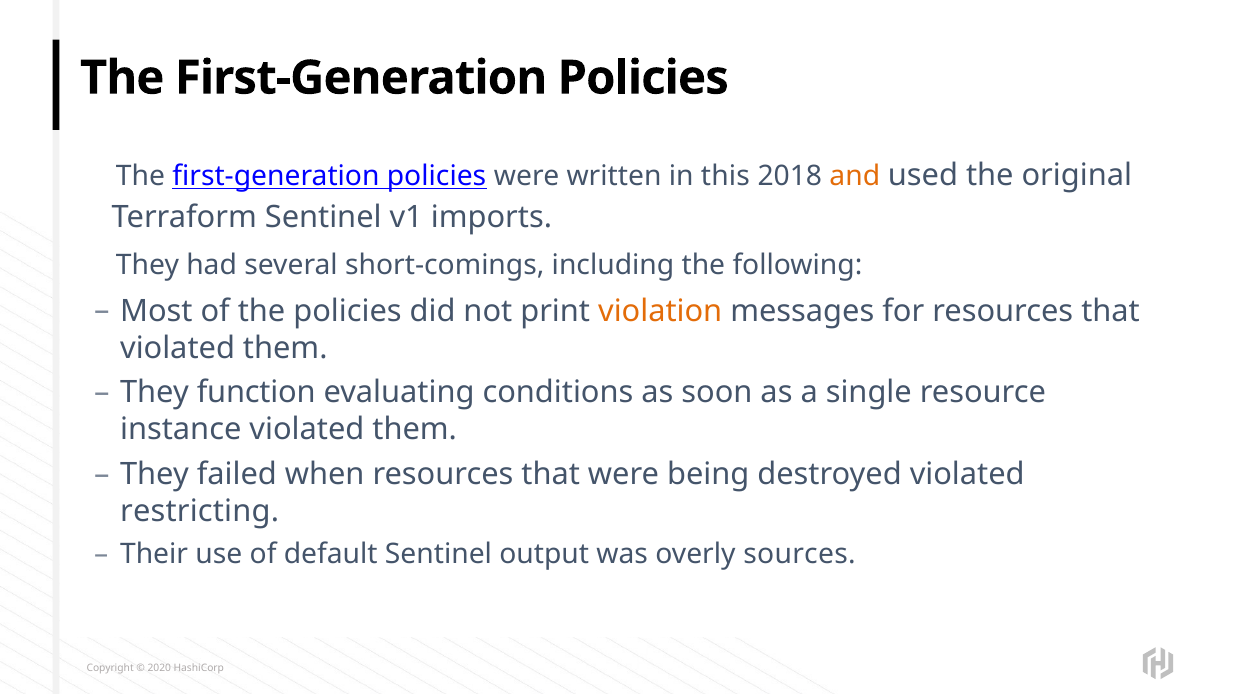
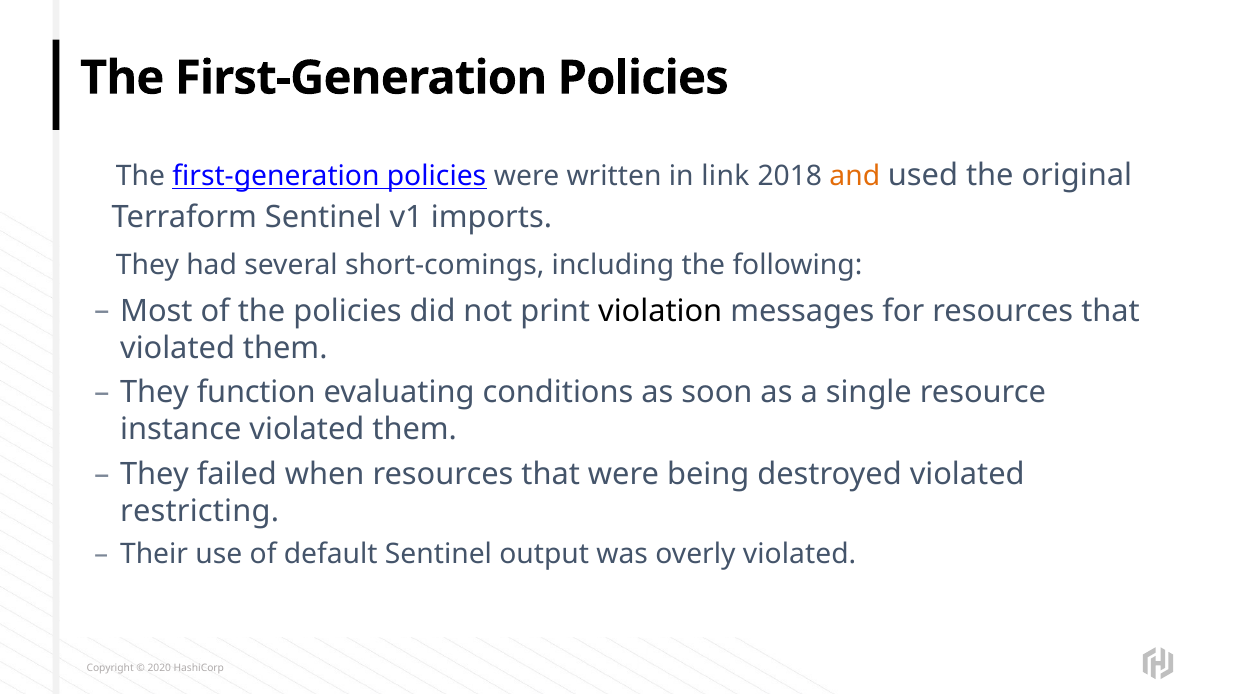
this: this -> link (725, 176)
violation colour: orange -> black (660, 311)
overly sources: sources -> violated (800, 554)
